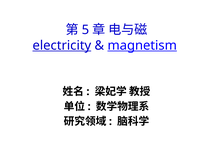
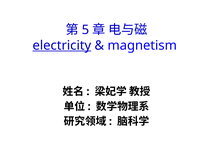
magnetism underline: present -> none (142, 45)
